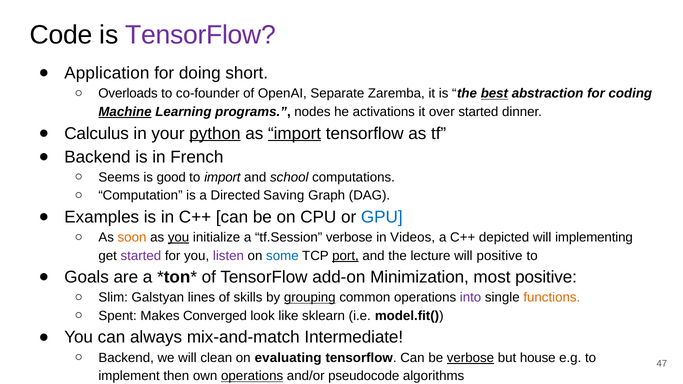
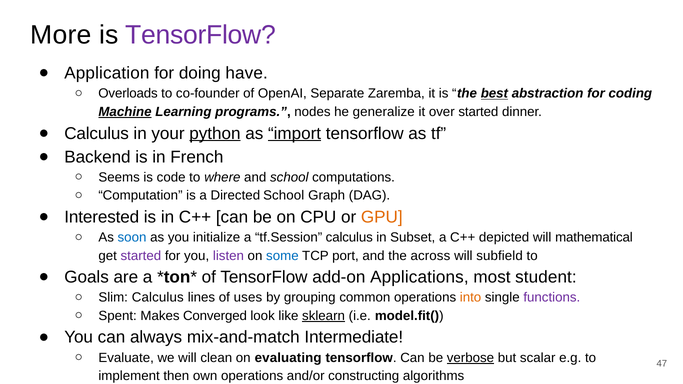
Code: Code -> More (61, 35)
short: short -> have (247, 73)
activations: activations -> generalize (384, 112)
good: good -> code (171, 177)
to import: import -> where (222, 177)
Directed Saving: Saving -> School (284, 196)
Examples: Examples -> Interested (102, 217)
GPU colour: blue -> orange (382, 217)
soon colour: orange -> blue (132, 237)
you underline: present -> none (179, 237)
tf.Session verbose: verbose -> calculus (349, 237)
Videos: Videos -> Subset (413, 237)
implementing: implementing -> mathematical (594, 237)
port underline: present -> none (345, 256)
lecture: lecture -> across (430, 256)
will positive: positive -> subfield (500, 256)
Minimization: Minimization -> Applications (419, 277)
most positive: positive -> student (546, 277)
Slim Galstyan: Galstyan -> Calculus (158, 298)
skills: skills -> uses (248, 298)
grouping underline: present -> none (310, 298)
into colour: purple -> orange (471, 298)
functions colour: orange -> purple (552, 298)
sklearn underline: none -> present (324, 316)
Backend: Backend -> Evaluate (126, 358)
house: house -> scalar (538, 358)
operations underline: present -> none (252, 376)
pseudocode: pseudocode -> constructing (364, 376)
